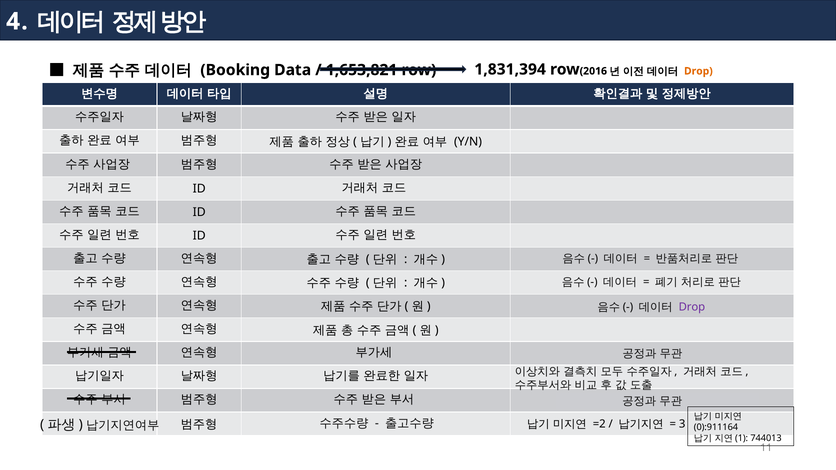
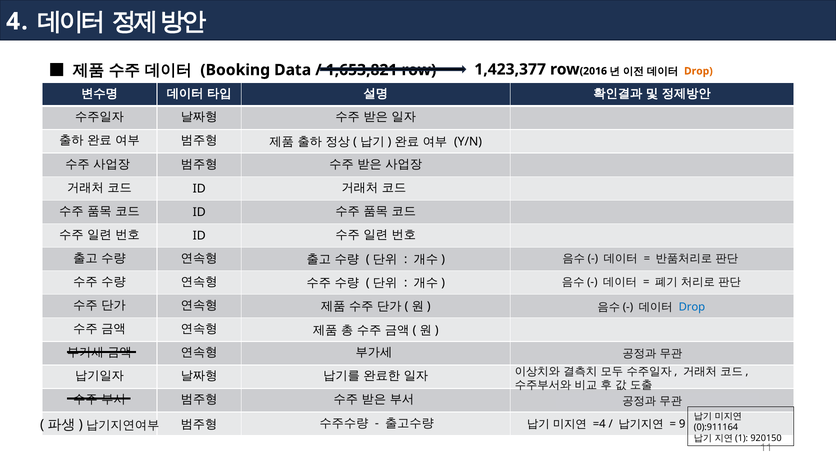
1,831,394: 1,831,394 -> 1,423,377 (510, 69)
Drop colour: purple -> blue (692, 307)
=2: =2 -> =4 (599, 424)
3: 3 -> 9 (682, 424)
744013: 744013 -> 920150 (766, 438)
